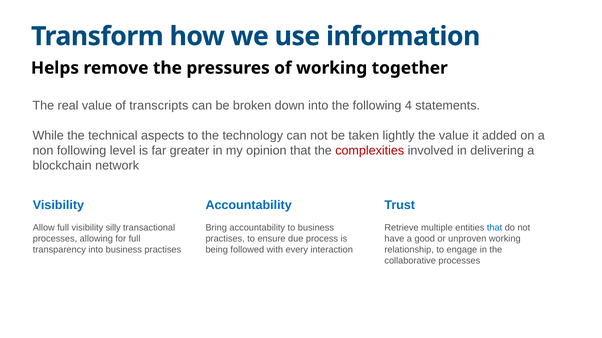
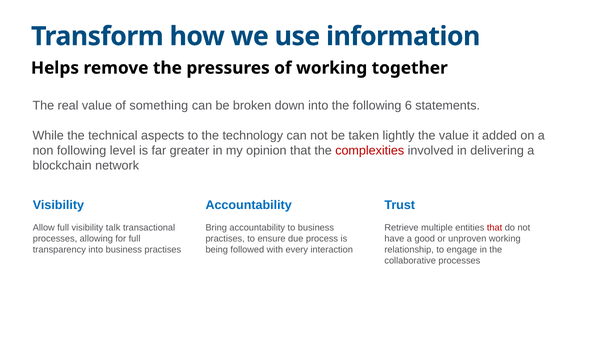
transcripts: transcripts -> something (159, 106)
4: 4 -> 6 (408, 106)
that colour: blue -> red (495, 228)
silly: silly -> talk (113, 228)
